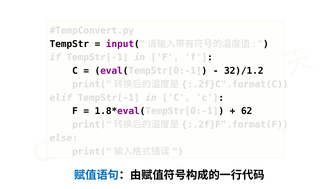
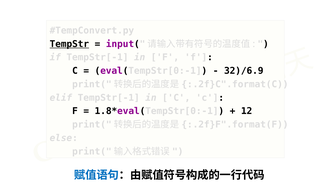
TempStr underline: none -> present (69, 44)
32)/1.2: 32)/1.2 -> 32)/6.9 (244, 71)
62: 62 -> 12 (247, 111)
